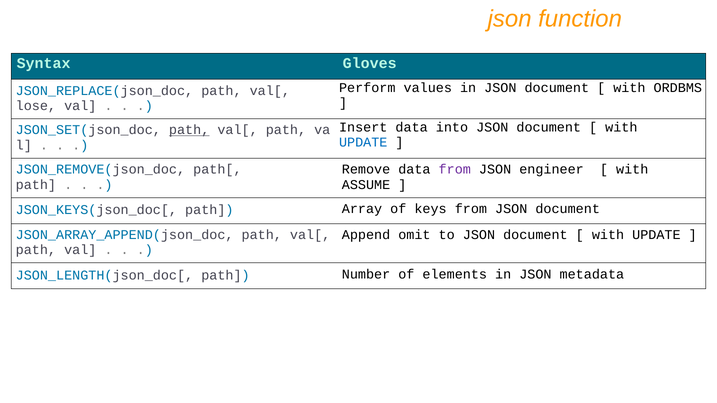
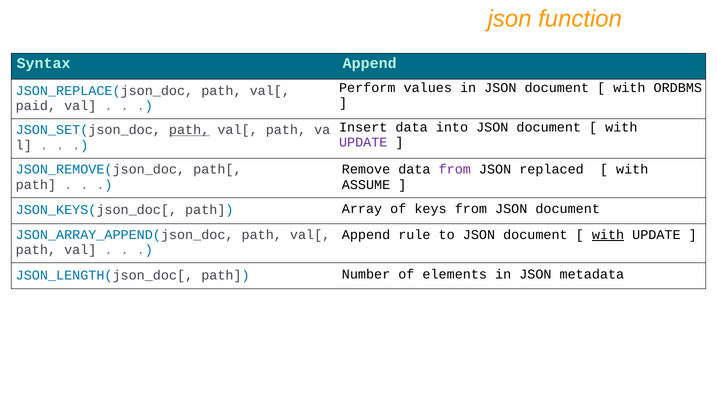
Syntax Gloves: Gloves -> Append (370, 64)
lose: lose -> paid (36, 106)
UPDATE colour: blue -> purple (363, 143)
engineer: engineer -> replaced (552, 170)
omit: omit -> rule (414, 235)
with underline: none -> present (608, 235)
